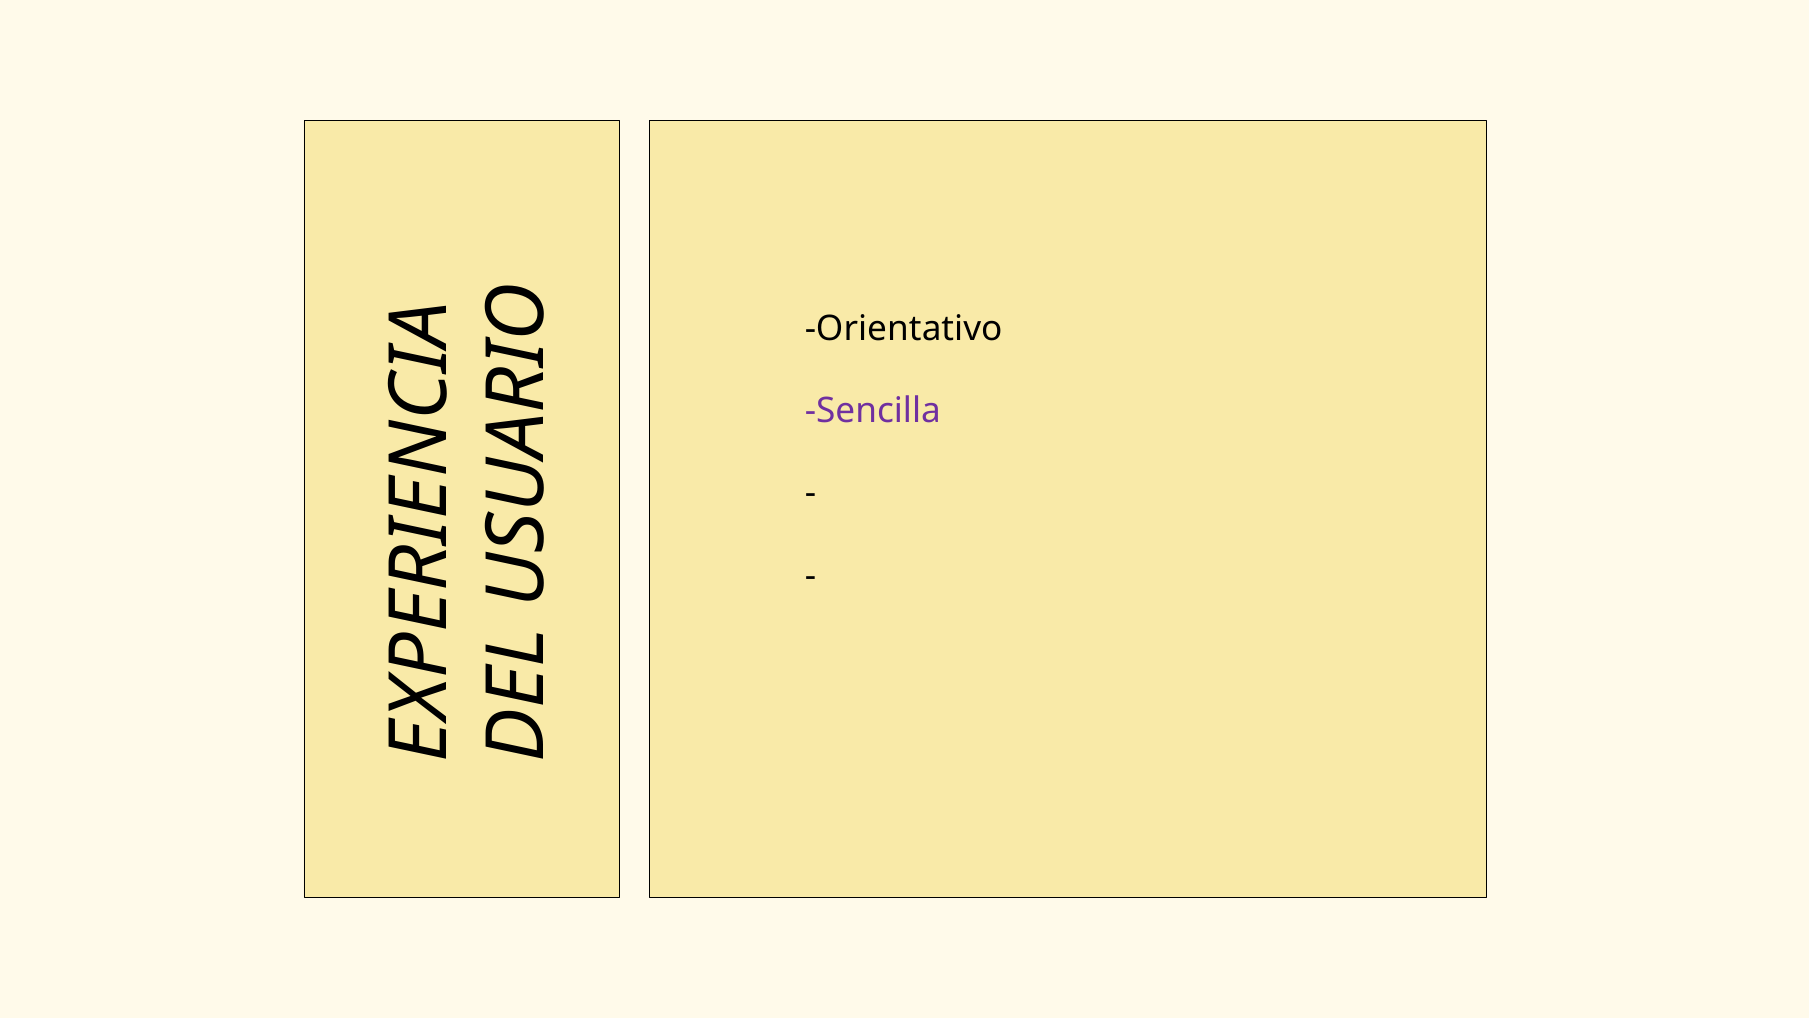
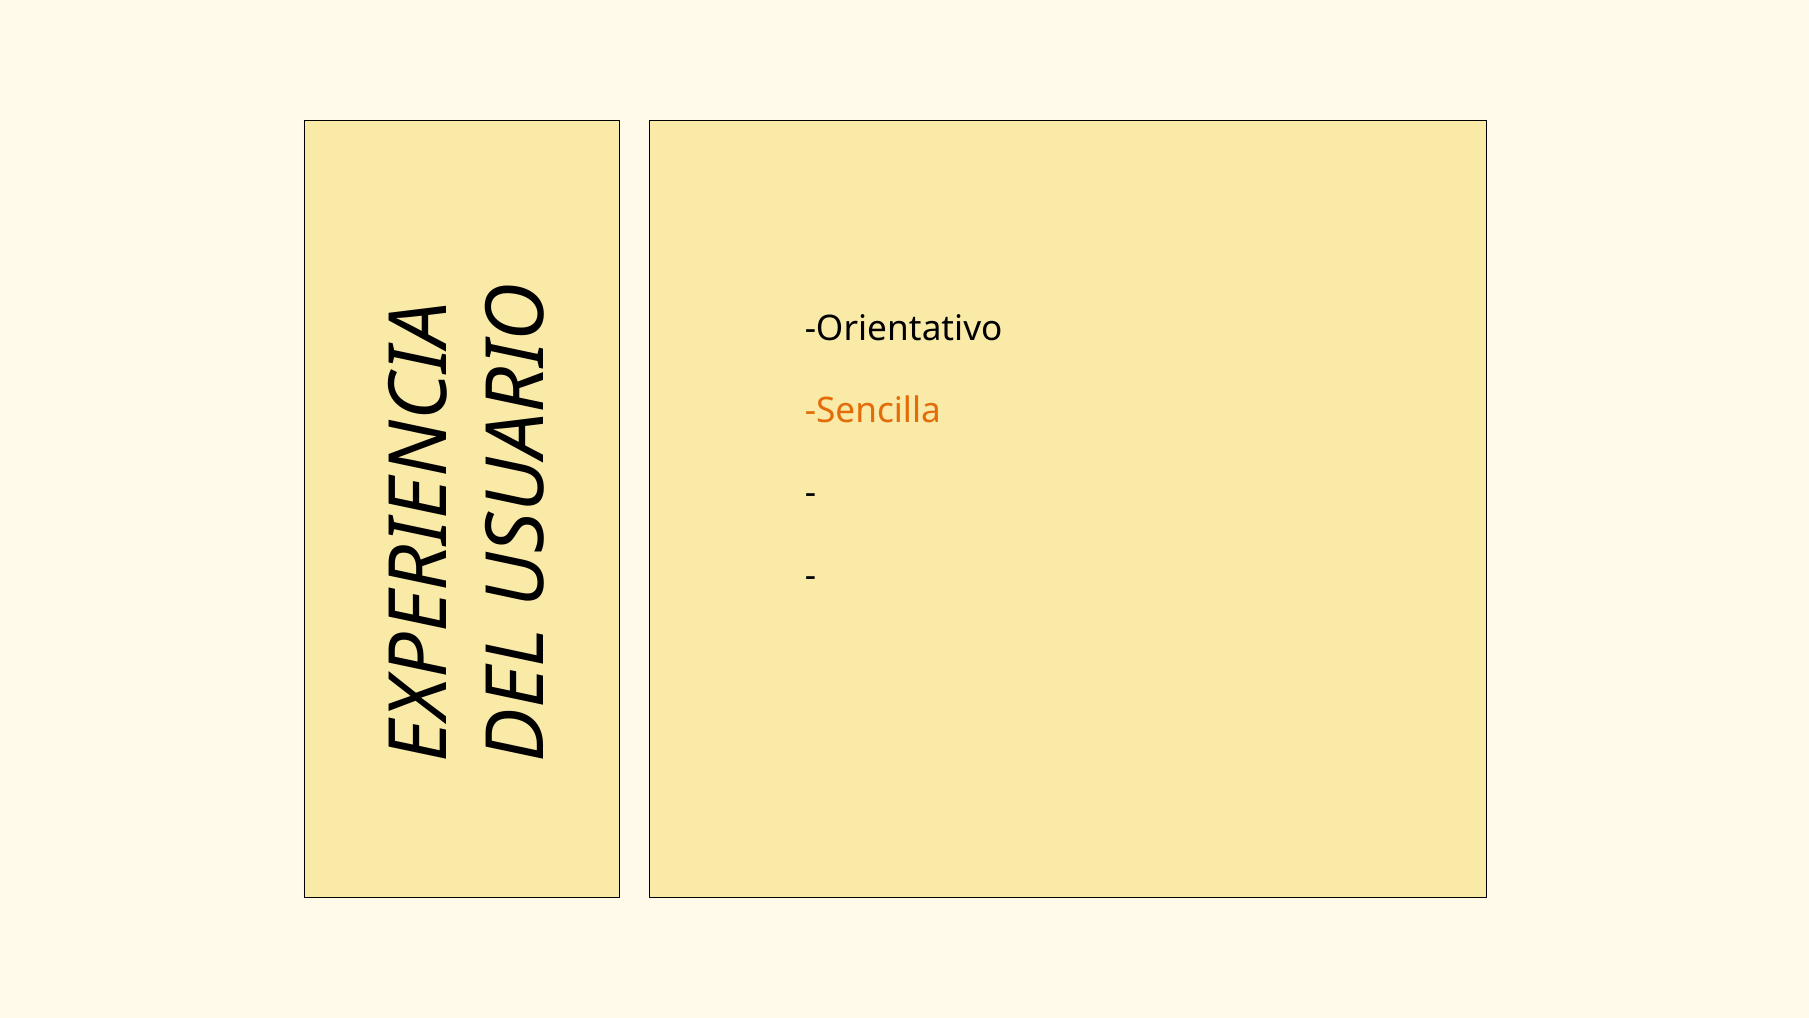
Sencilla colour: purple -> orange (873, 411)
